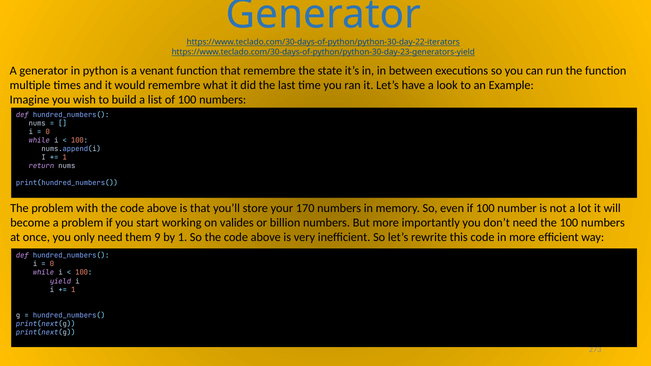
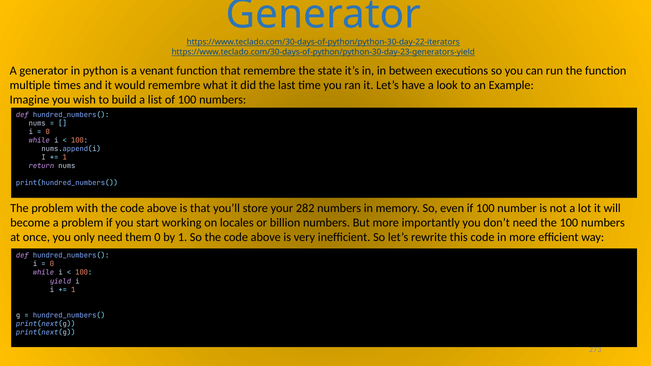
170: 170 -> 282 (305, 208)
valides: valides -> locales (237, 223)
them 9: 9 -> 0 (157, 238)
